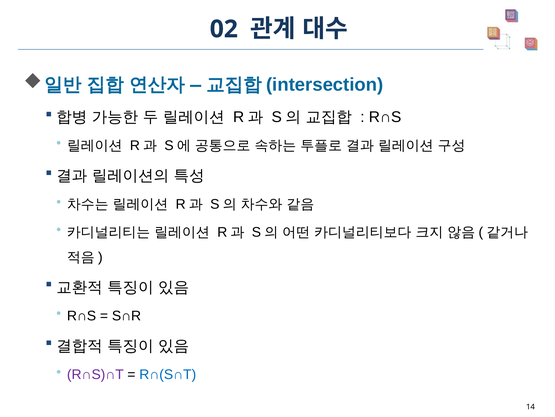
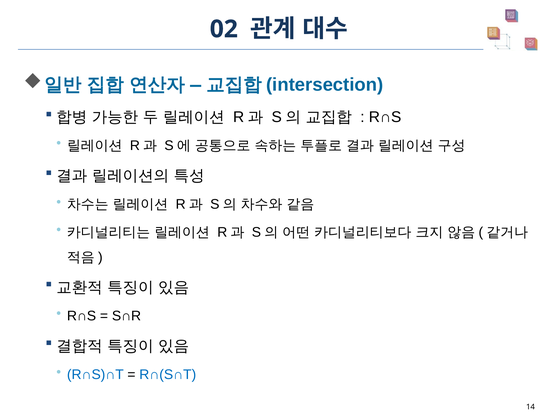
R∩S)∩T colour: purple -> blue (95, 374)
